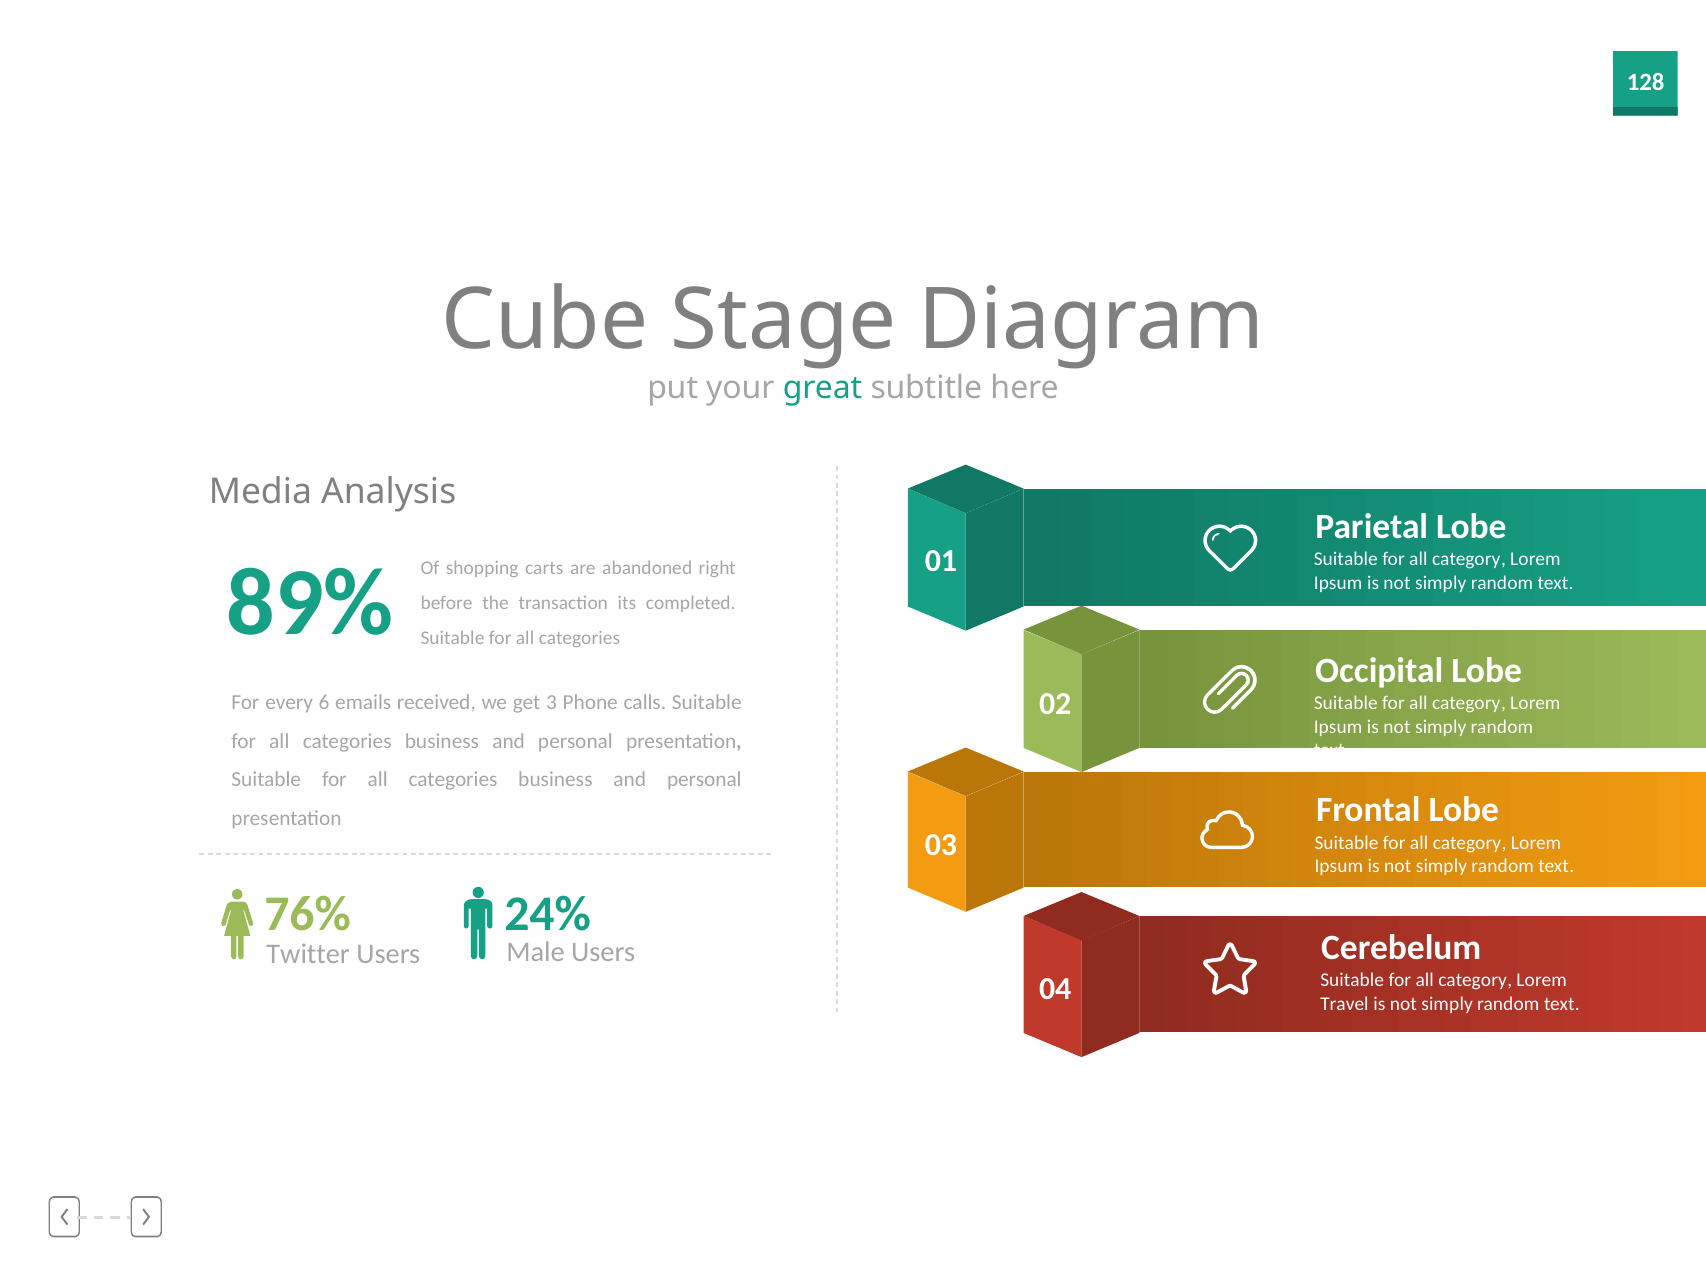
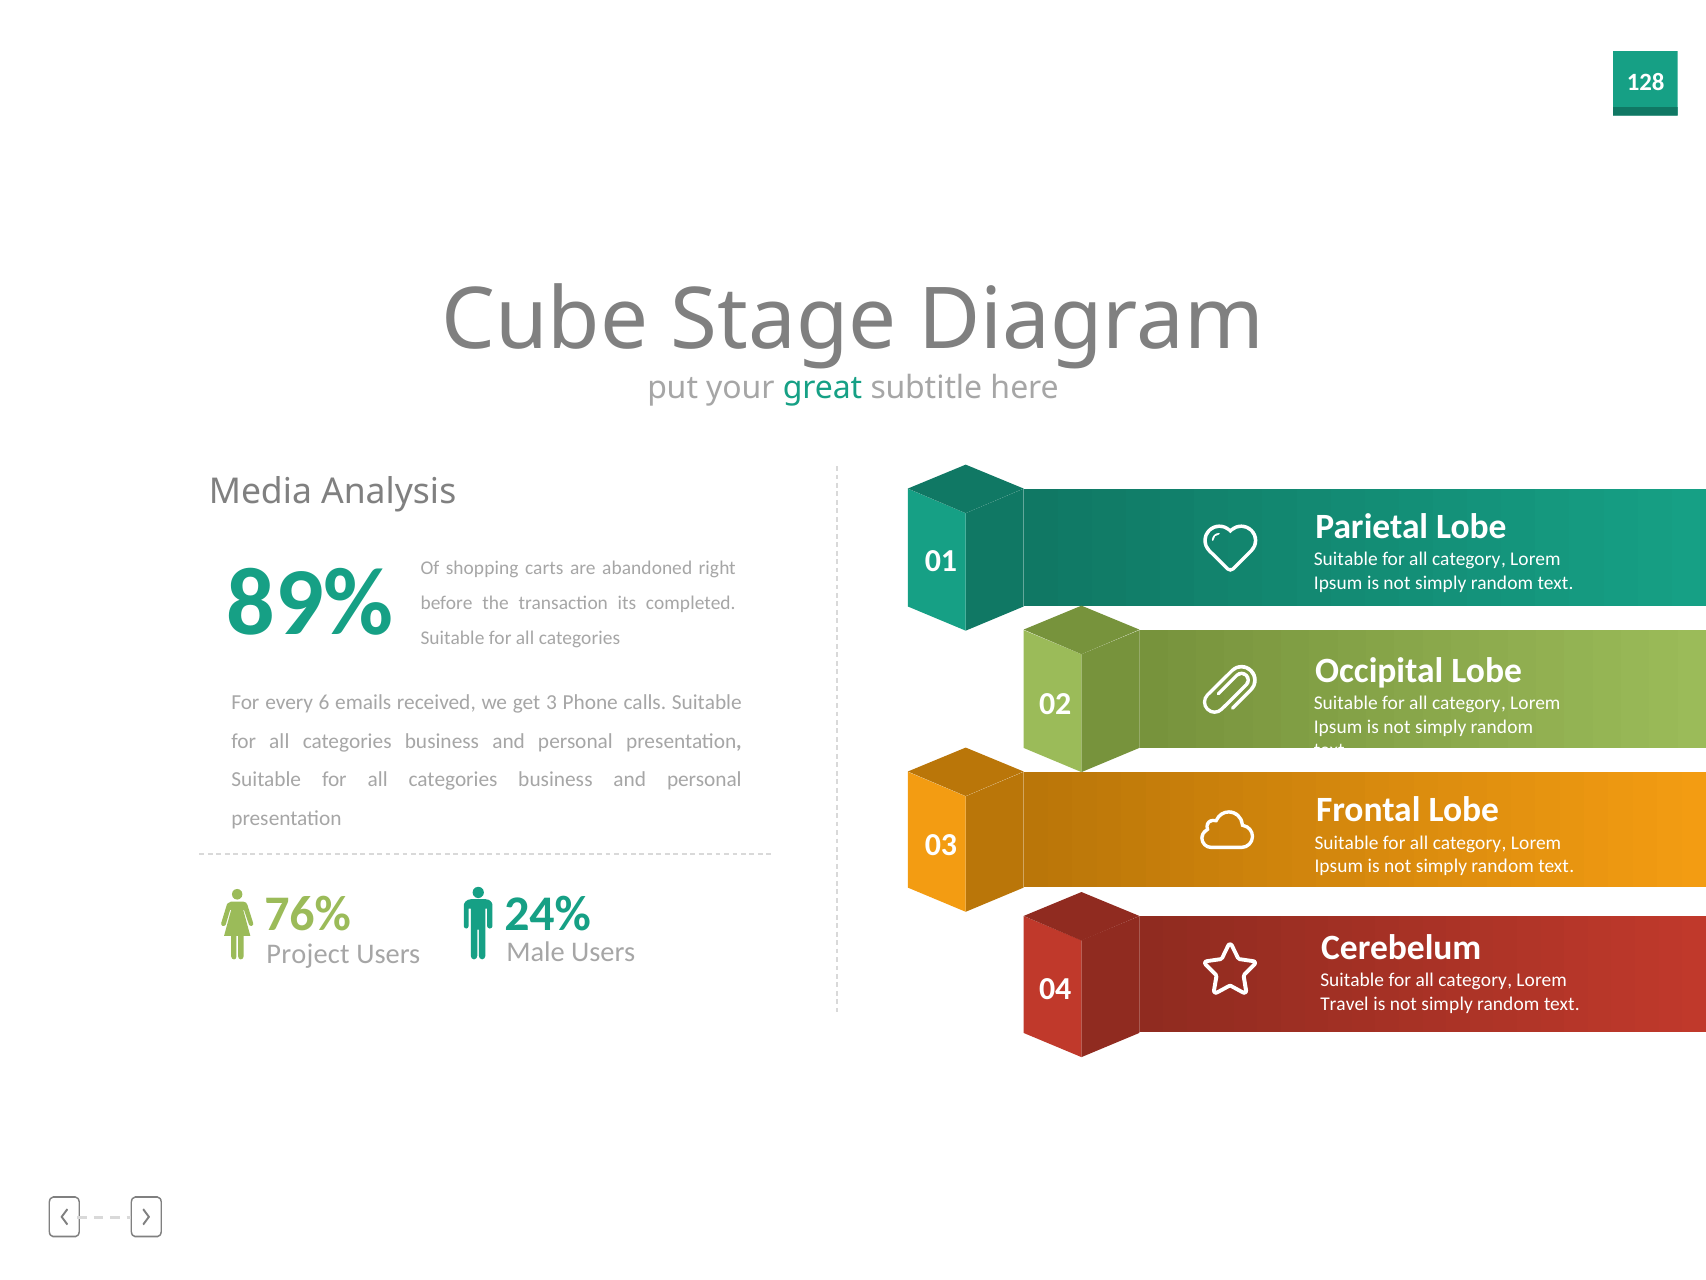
Twitter: Twitter -> Project (308, 954)
